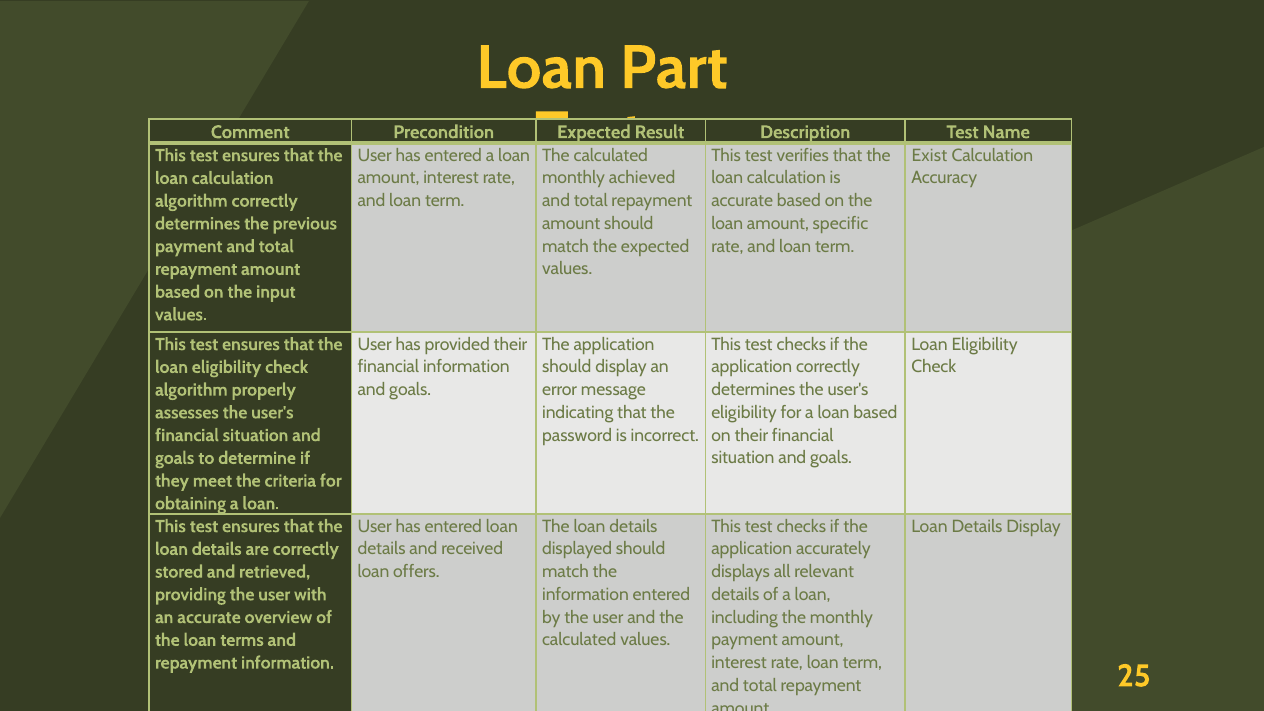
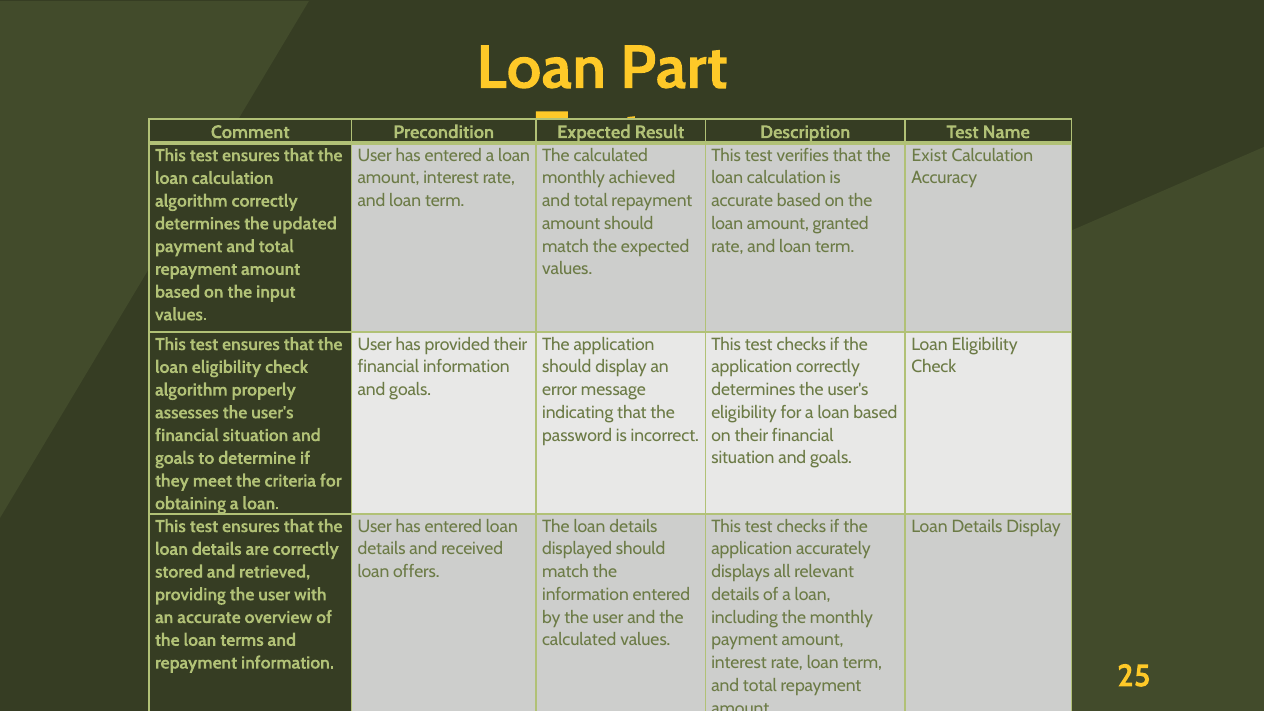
previous: previous -> updated (305, 224)
specific: specific -> granted (841, 224)
